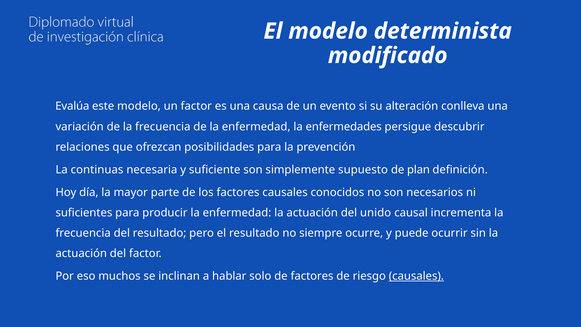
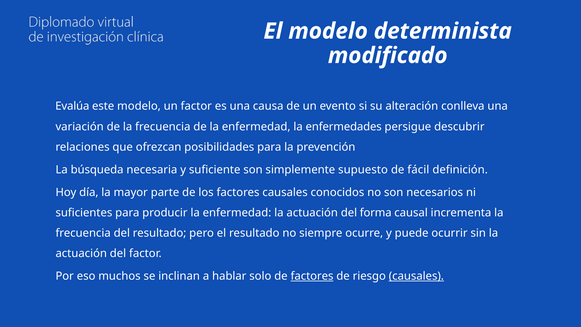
continuas: continuas -> búsqueda (97, 170)
plan: plan -> fácil (418, 170)
unido: unido -> forma (376, 213)
factores underline: none -> present (312, 276)
